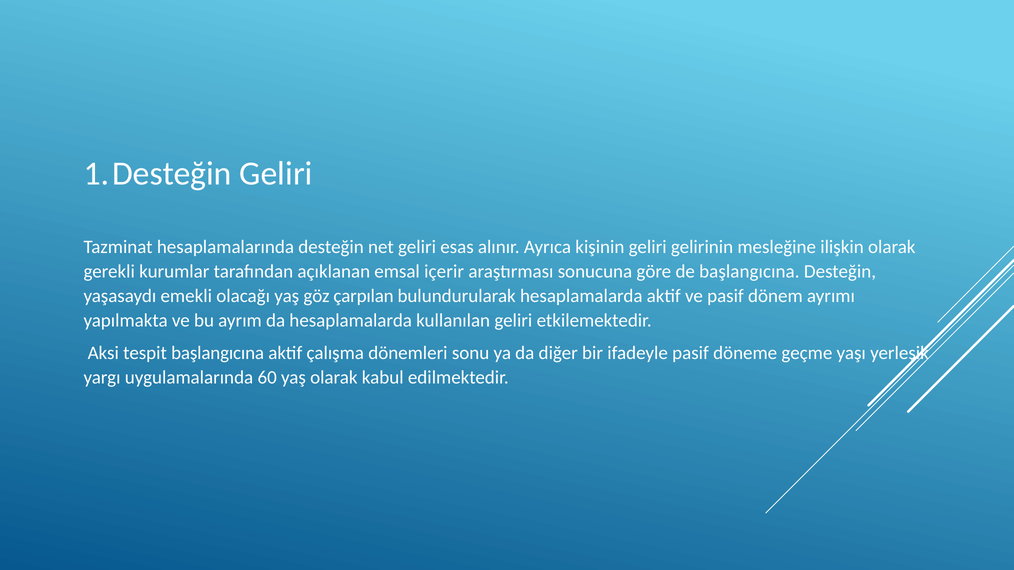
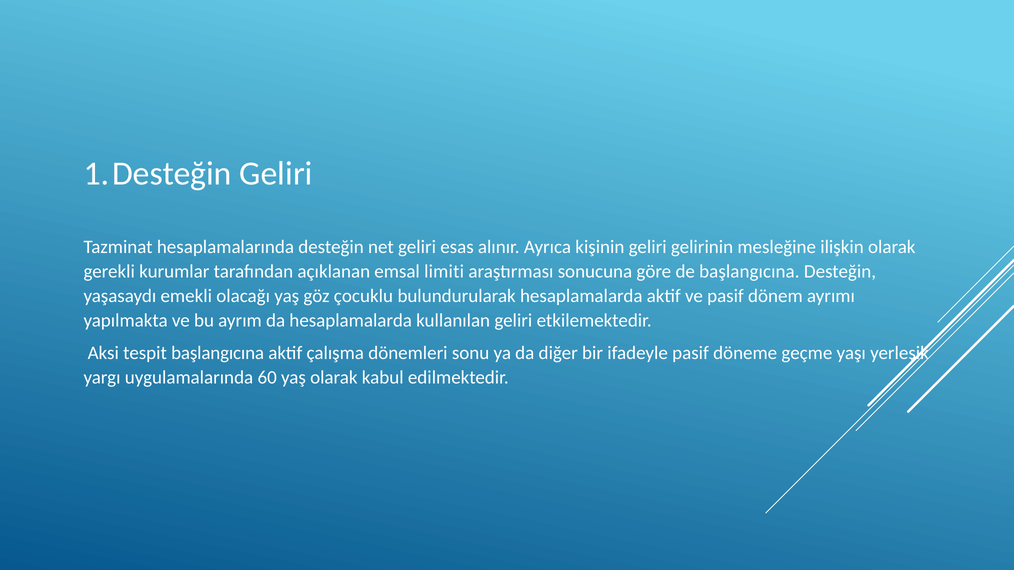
içerir: içerir -> limiti (444, 272)
çarpılan: çarpılan -> çocuklu (363, 296)
